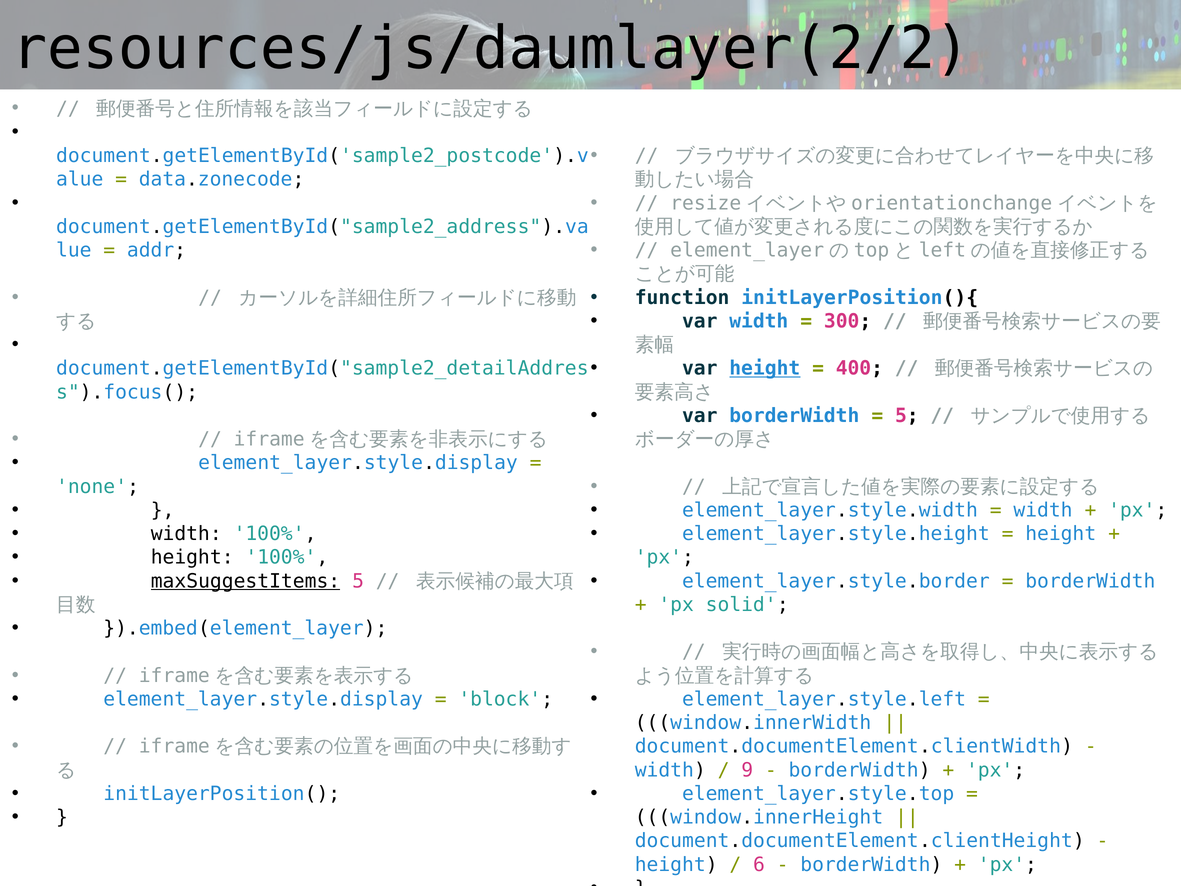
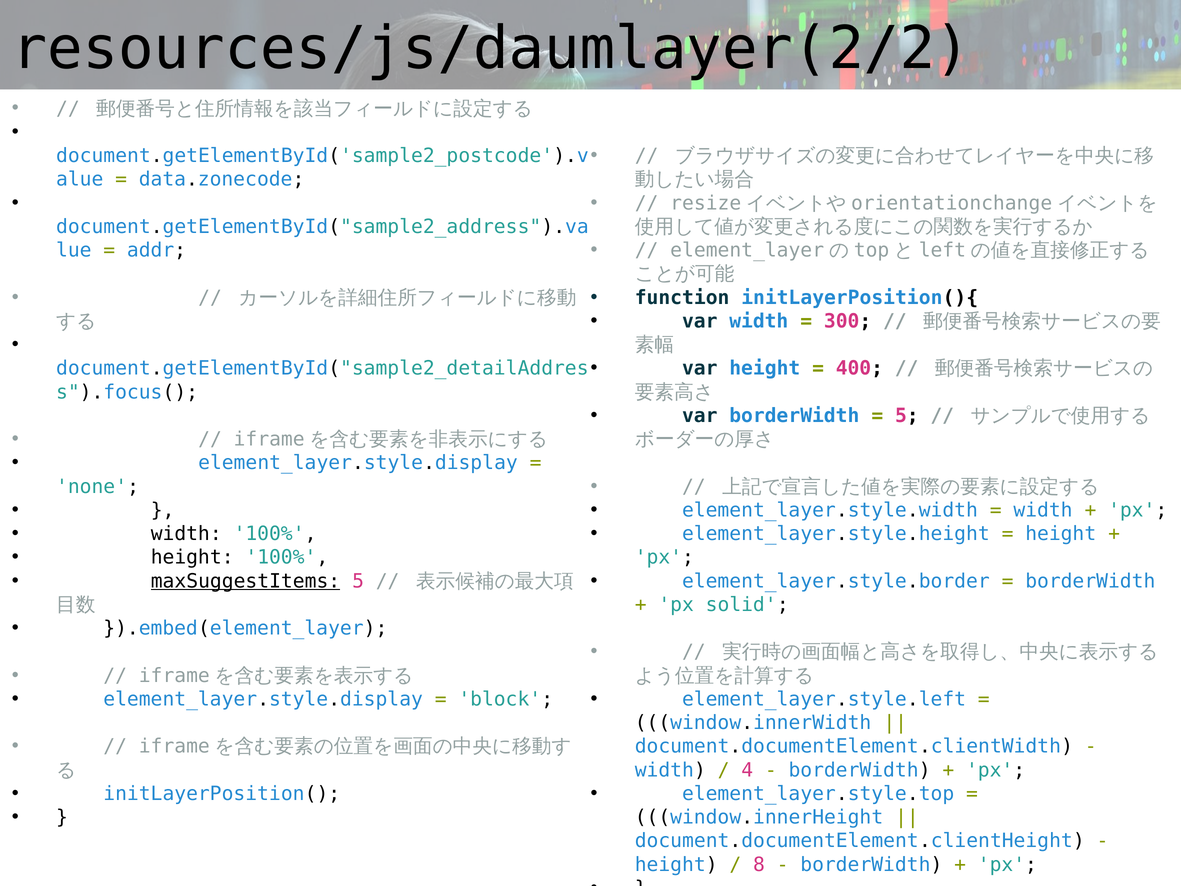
height underline: present -> none (765, 368)
9: 9 -> 4 (747, 770)
6: 6 -> 8 (759, 864)
